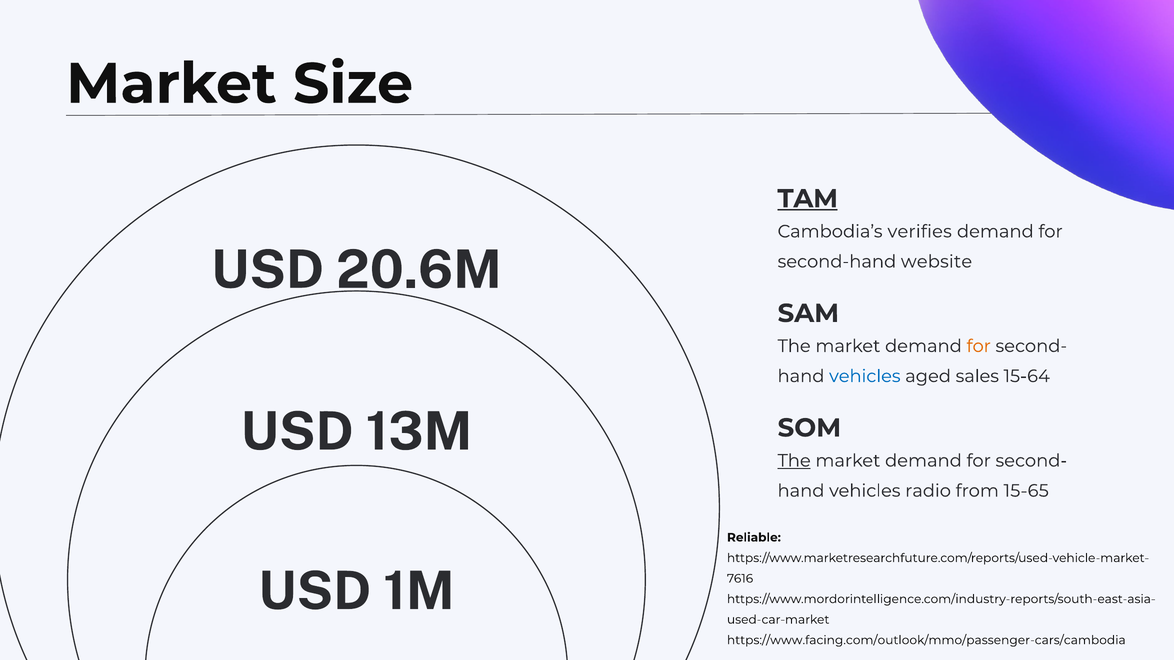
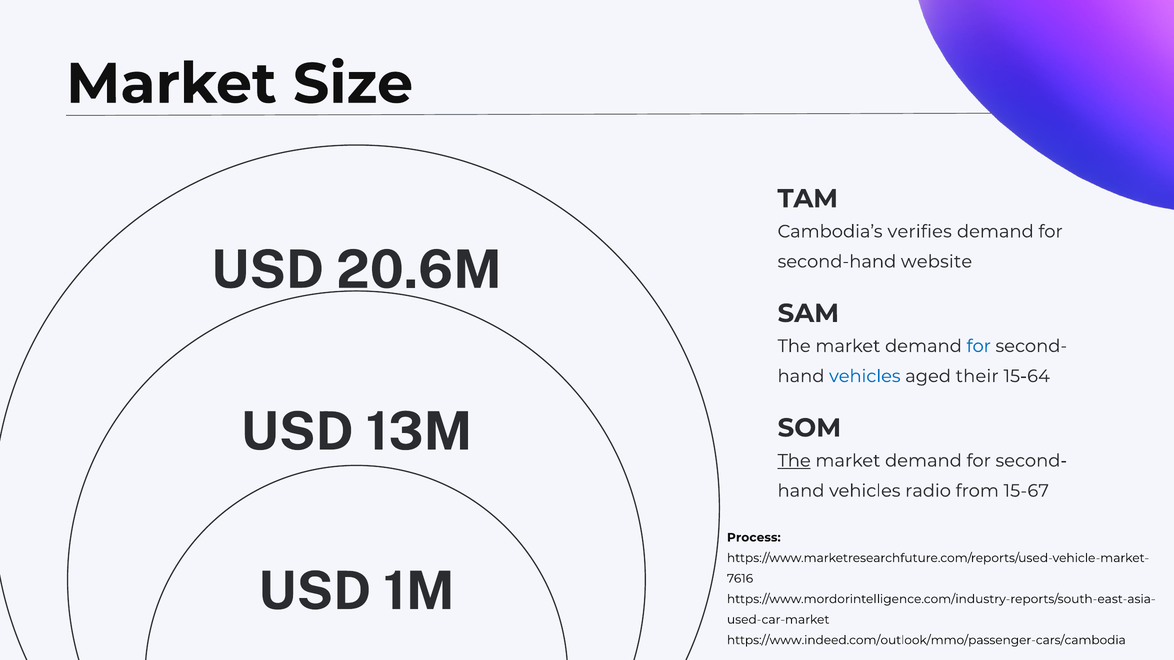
TAM underline: present -> none (808, 199)
for colour: orange -> blue (979, 346)
sales: sales -> their (977, 376)
15-65: 15-65 -> 15-67 (1026, 491)
Reliable: Reliable -> Process (754, 538)
https://www.facing.com/outlook/mmo/passenger-cars/cambodia: https://www.facing.com/outlook/mmo/passenger-cars/cambodia -> https://www.indeed.com/outlook/mmo/passenger-cars/cambodia (926, 641)
